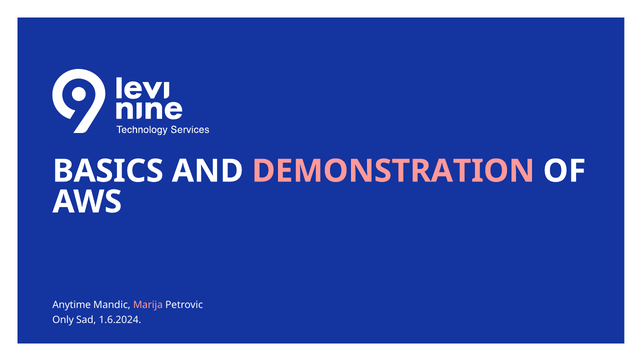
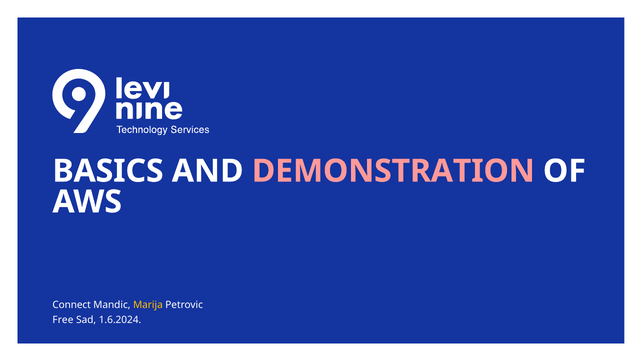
Anytime: Anytime -> Connect (72, 305)
Marija colour: pink -> yellow (148, 305)
Only: Only -> Free (63, 320)
